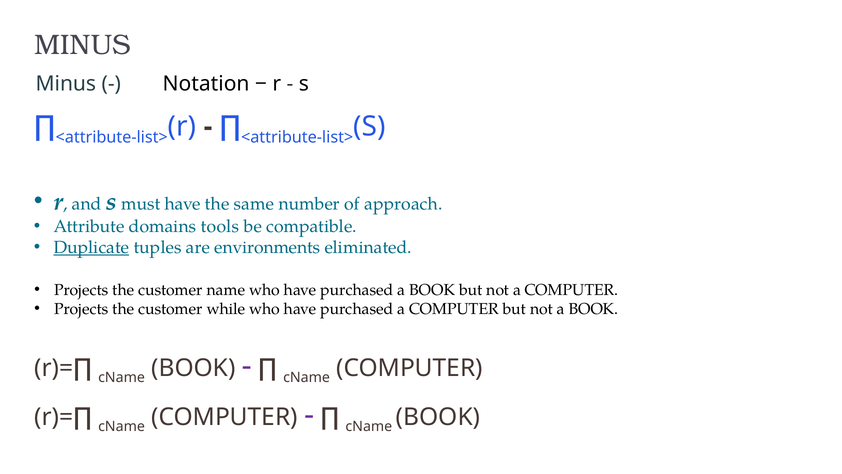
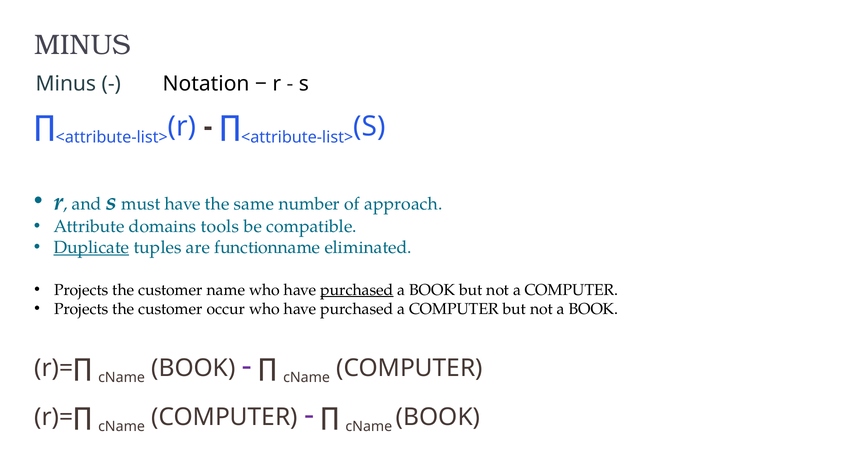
environments: environments -> functionname (267, 247)
purchased underline: none -> present (357, 290)
while: while -> occur (226, 309)
